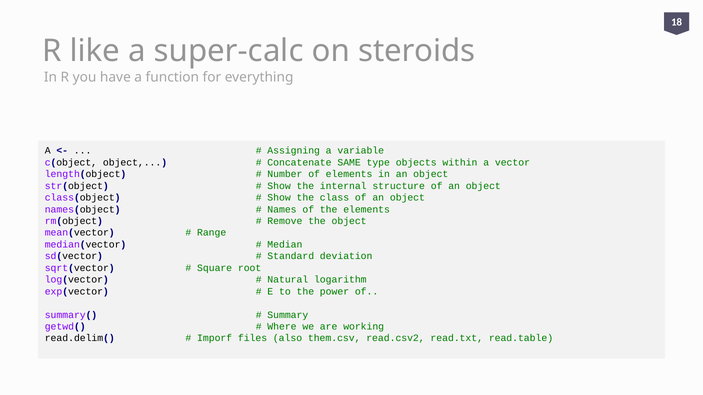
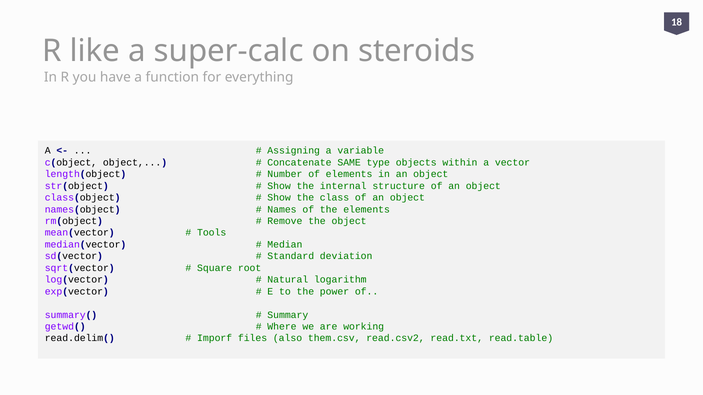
Range: Range -> Tools (212, 233)
